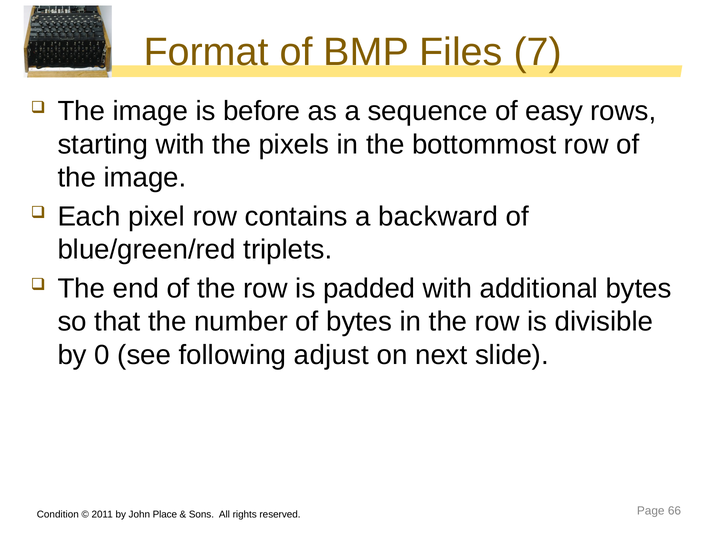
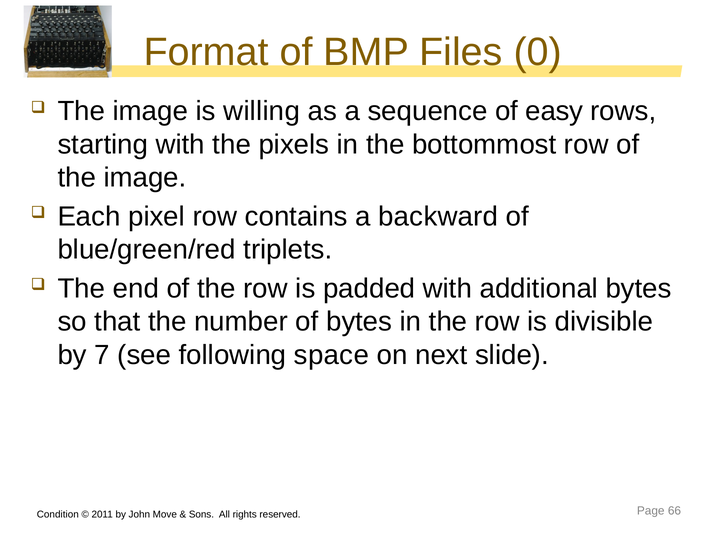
7: 7 -> 0 (538, 52)
before: before -> willing (262, 111)
0: 0 -> 7 (102, 355)
adjust: adjust -> space (331, 355)
Place: Place -> Move (165, 515)
